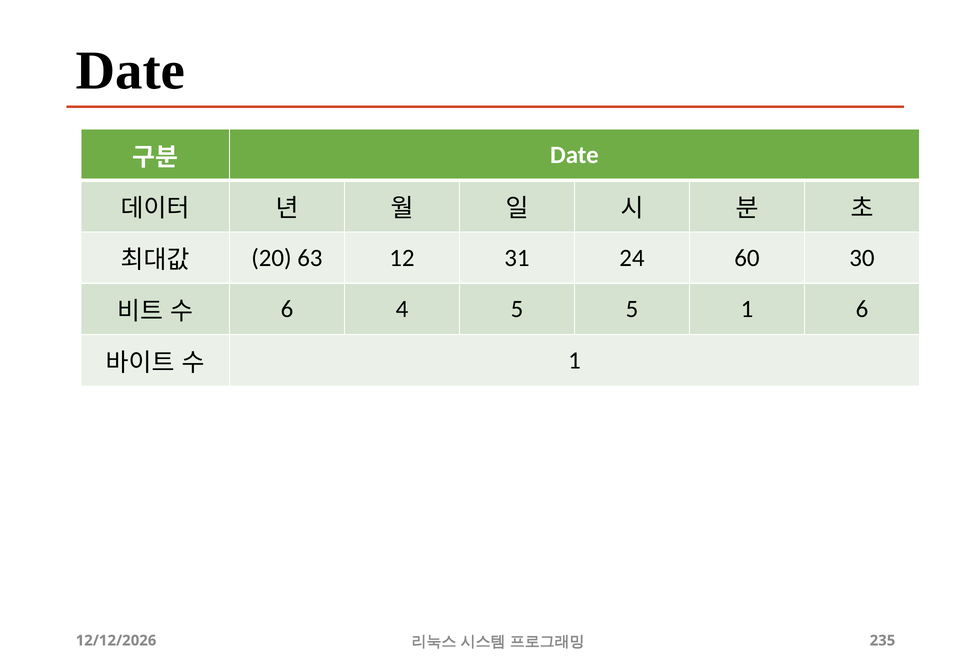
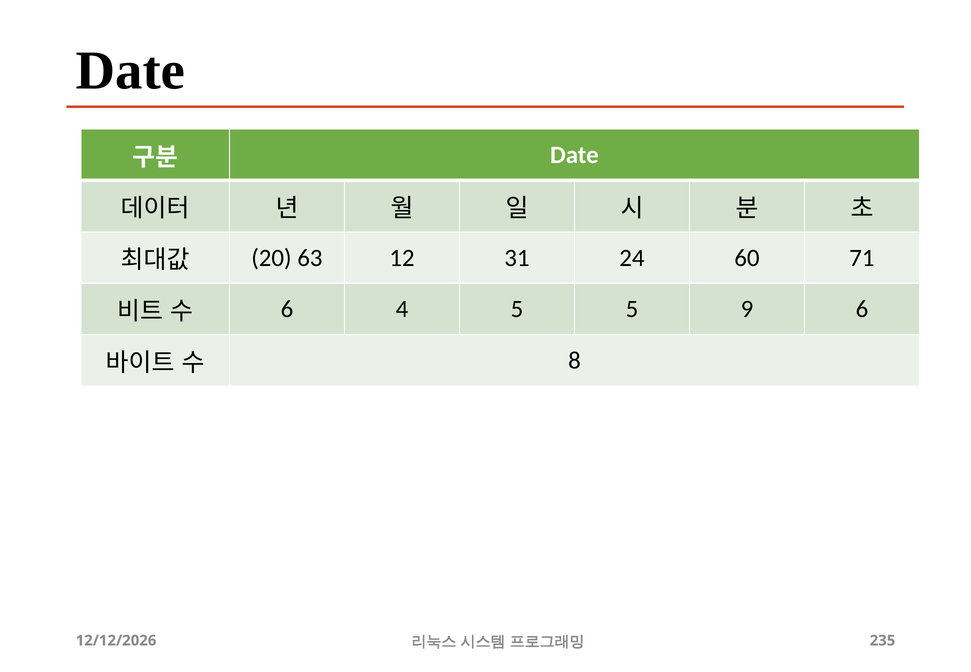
30: 30 -> 71 (862, 258)
5 1: 1 -> 9 (747, 309)
1: 1 -> 8 (574, 361)
